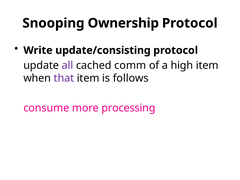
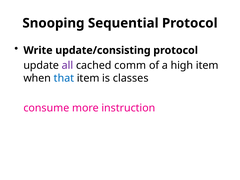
Ownership: Ownership -> Sequential (123, 23)
that colour: purple -> blue (64, 78)
follows: follows -> classes (131, 78)
processing: processing -> instruction (128, 108)
